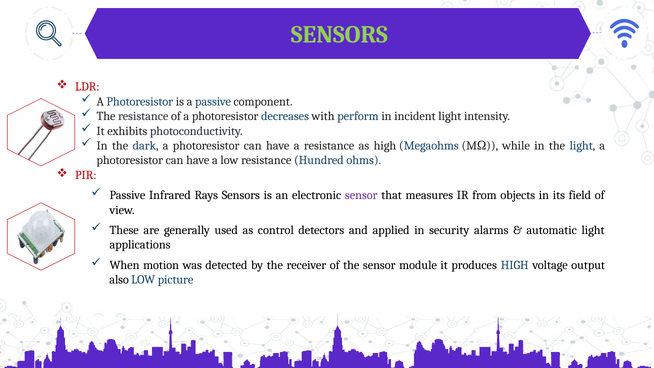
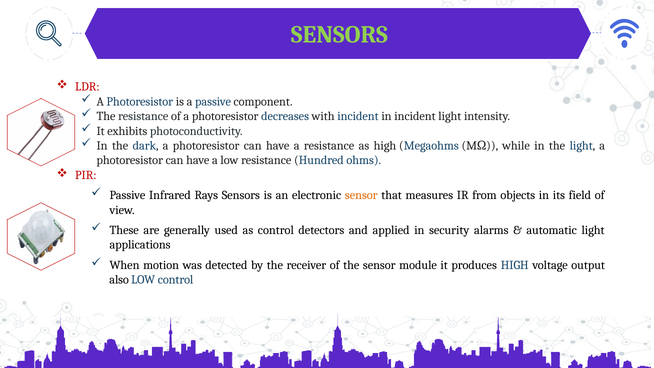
with perform: perform -> incident (358, 116)
sensor colour: purple -> orange (361, 195)
LOW picture: picture -> control (176, 280)
